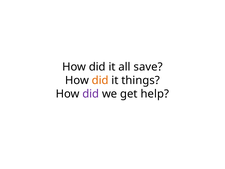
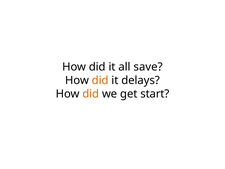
things: things -> delays (141, 80)
did colour: purple -> orange (91, 94)
help: help -> start (155, 94)
